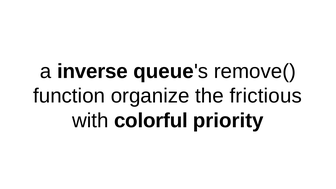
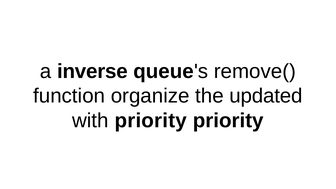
frictious: frictious -> updated (266, 96)
with colorful: colorful -> priority (151, 121)
